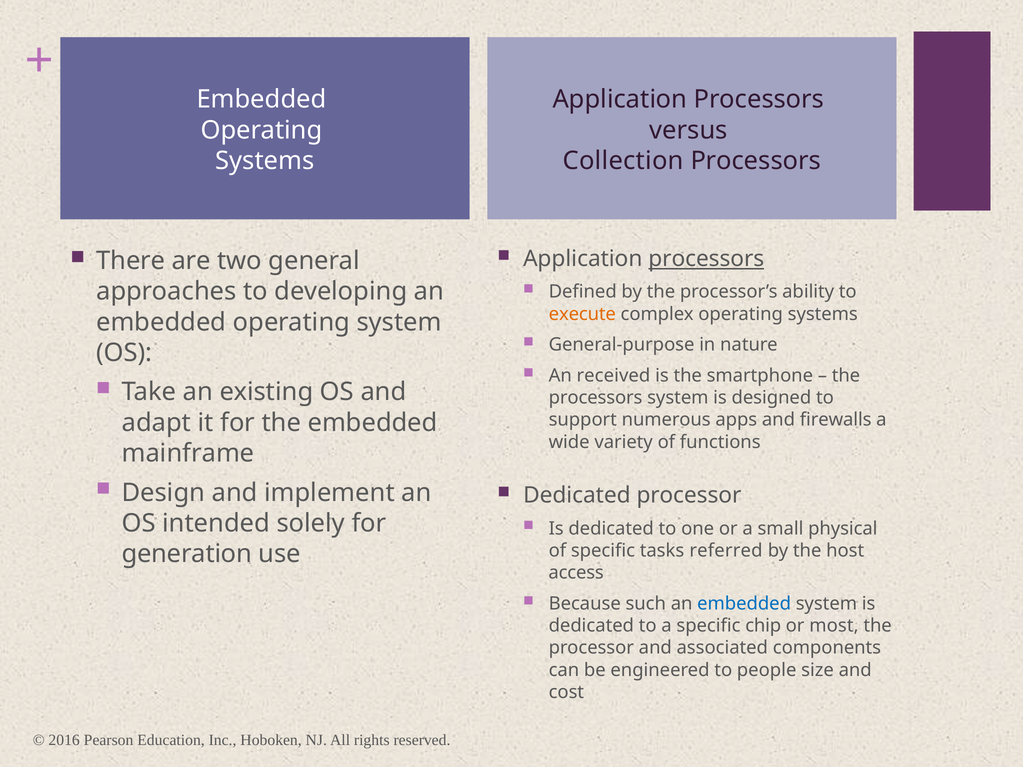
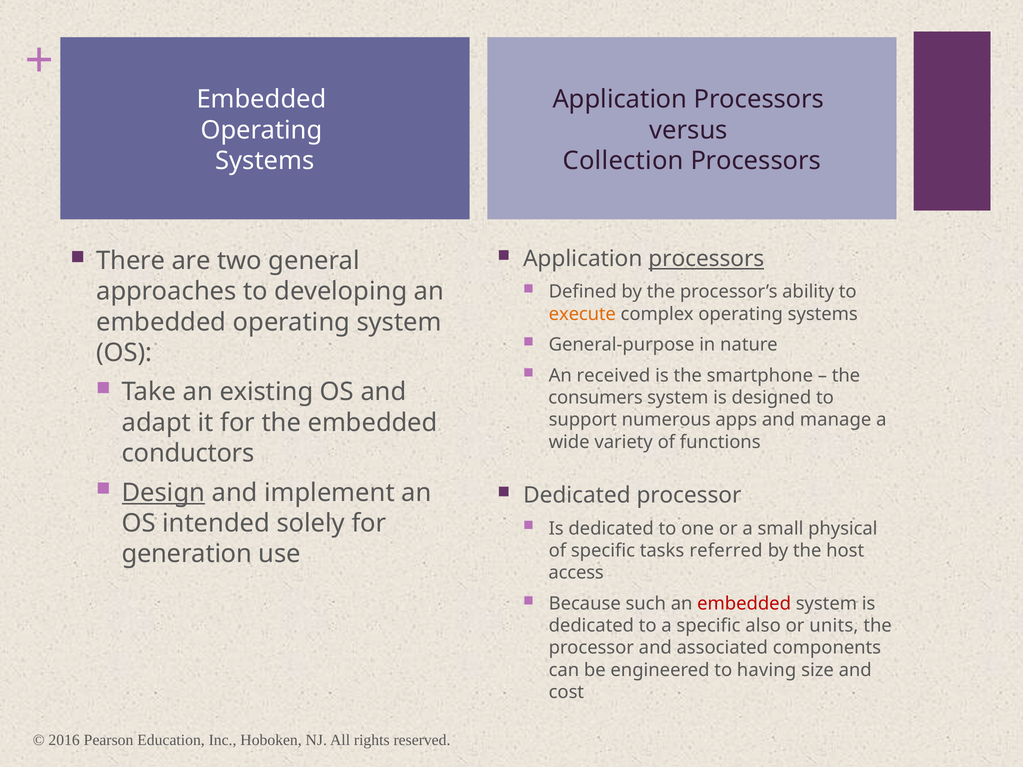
processors: processors -> consumers (596, 398)
firewalls: firewalls -> manage (836, 420)
mainframe: mainframe -> conductors (188, 454)
Design underline: none -> present (163, 493)
embedded colour: blue -> red (744, 604)
chip: chip -> also (763, 626)
most: most -> units (834, 626)
people: people -> having (767, 670)
